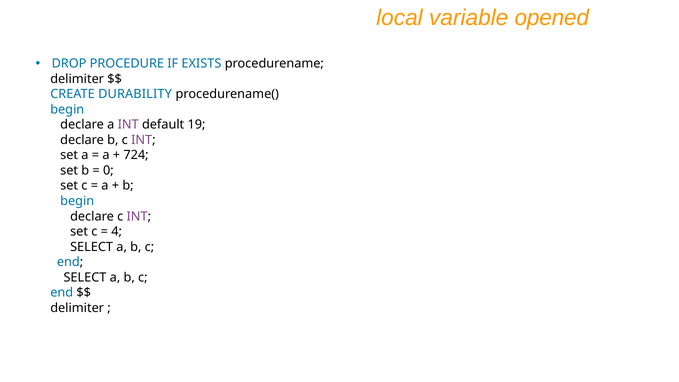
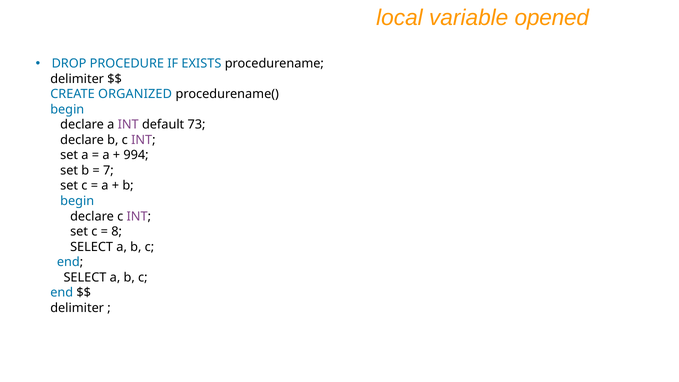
DURABILITY: DURABILITY -> ORGANIZED (135, 94)
19: 19 -> 73 (197, 125)
724: 724 -> 994 (136, 155)
0: 0 -> 7 (108, 170)
4: 4 -> 8 (117, 232)
